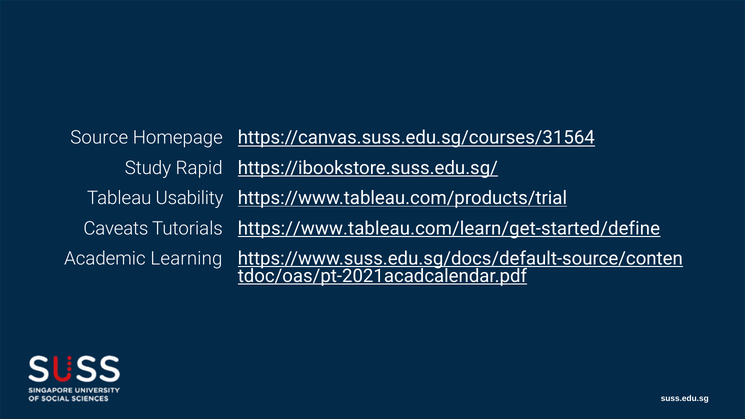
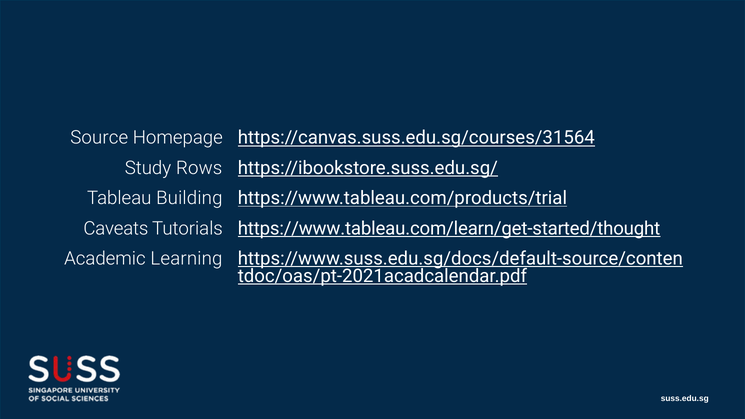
Rapid: Rapid -> Rows (199, 168)
Usability: Usability -> Building (189, 198)
https://www.tableau.com/learn/get-started/define: https://www.tableau.com/learn/get-started/define -> https://www.tableau.com/learn/get-started/thought (449, 228)
